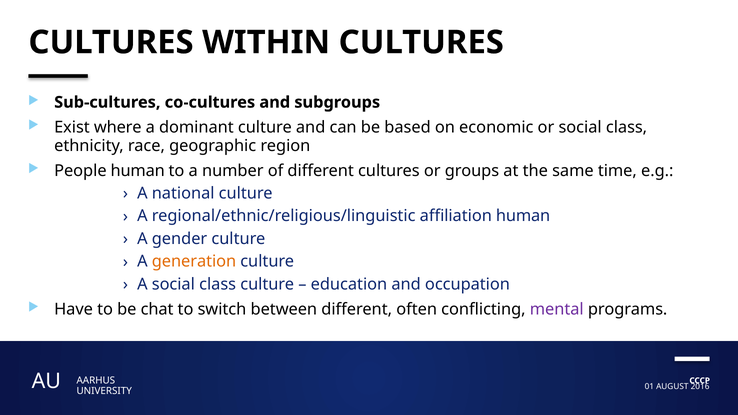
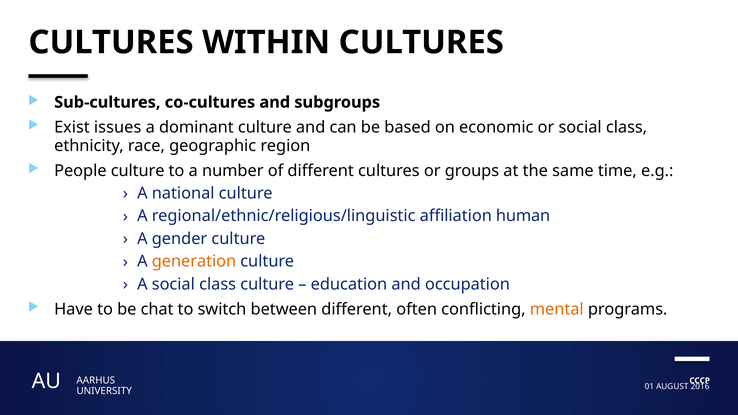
where: where -> issues (118, 127)
People human: human -> culture (138, 171)
mental colour: purple -> orange (557, 309)
